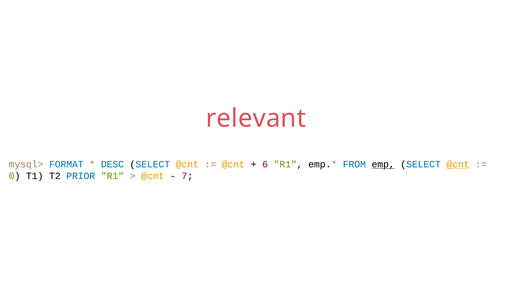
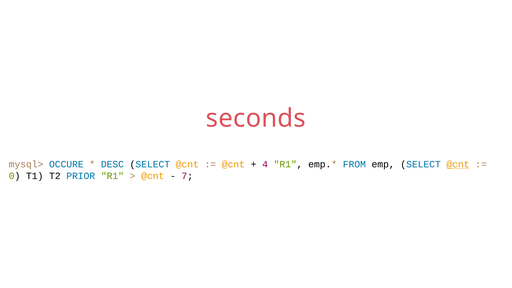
relevant: relevant -> seconds (256, 118)
FORMAT: FORMAT -> OCCURE (66, 164)
6: 6 -> 4 (265, 164)
emp underline: present -> none (383, 164)
